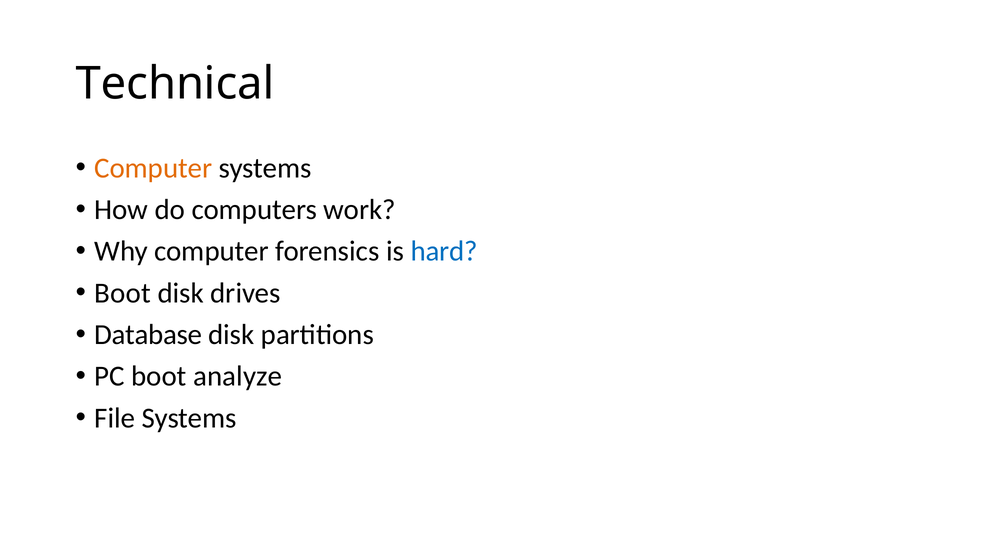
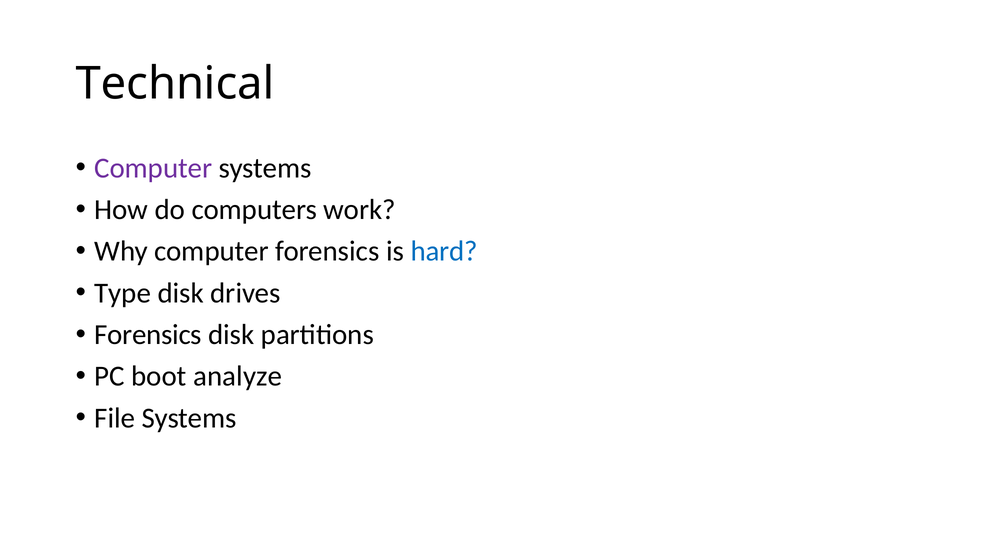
Computer colour: orange -> purple (153, 168)
Boot: Boot -> Type (123, 293)
Database: Database -> Forensics (148, 334)
